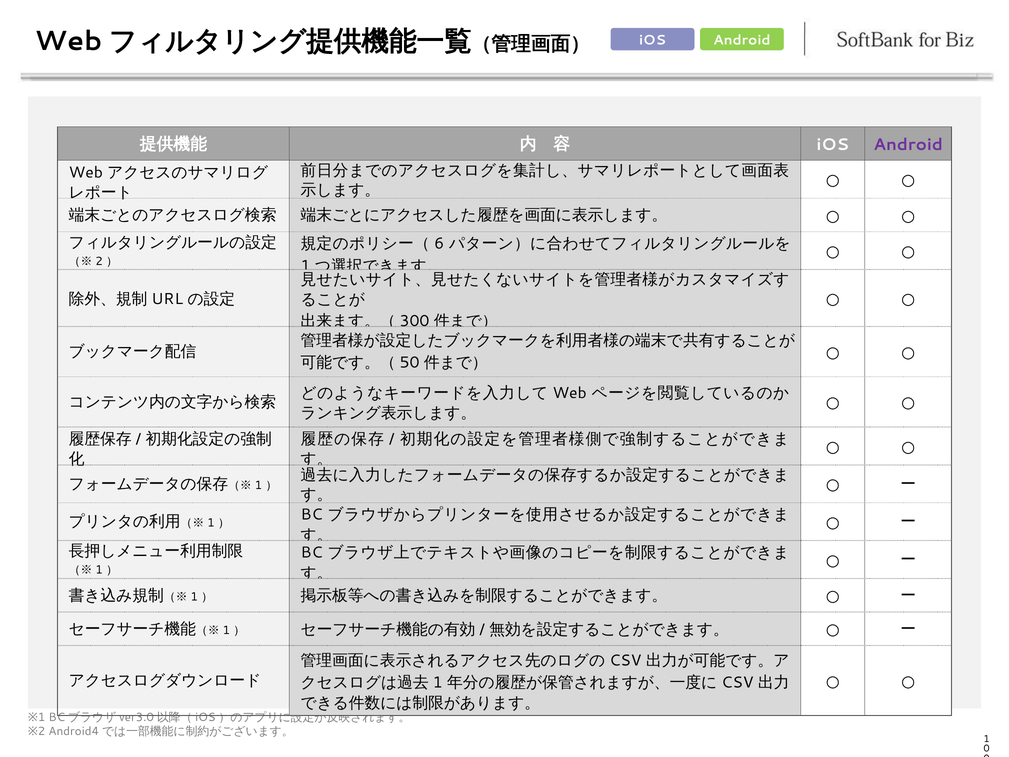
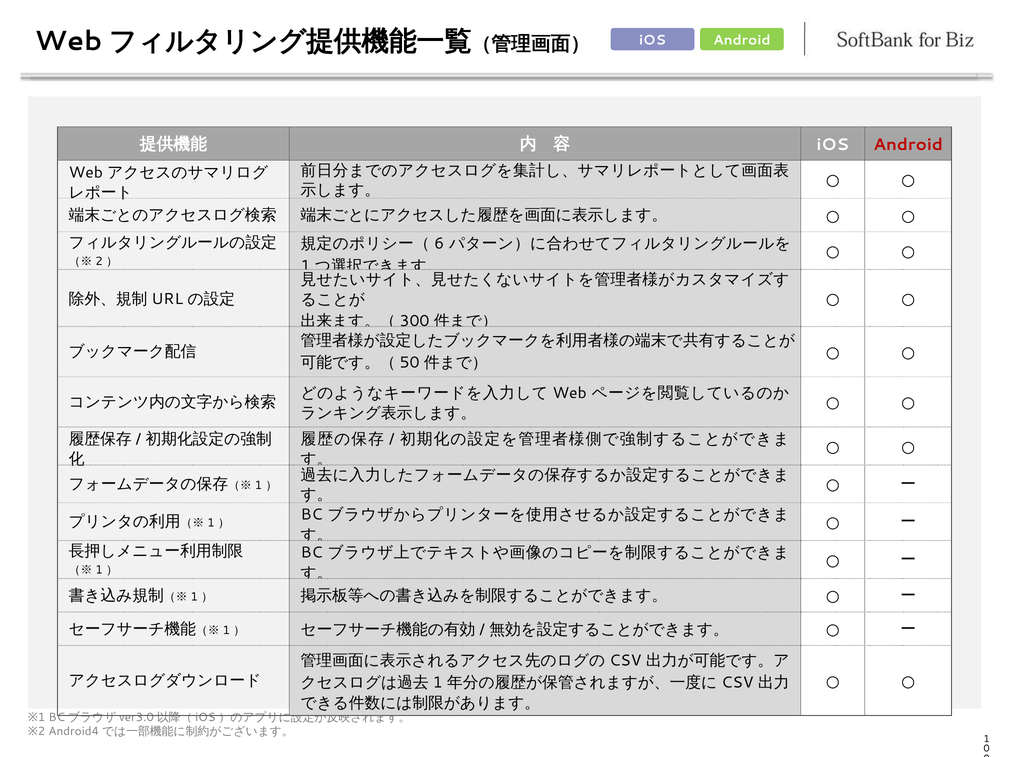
Android colour: purple -> red (908, 144)
